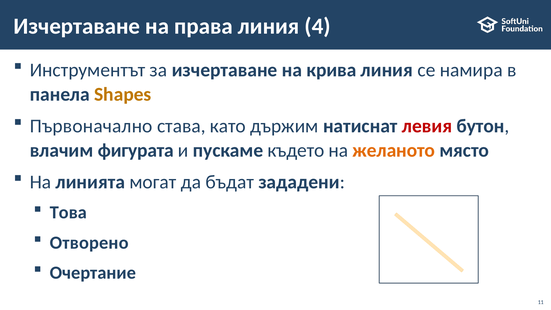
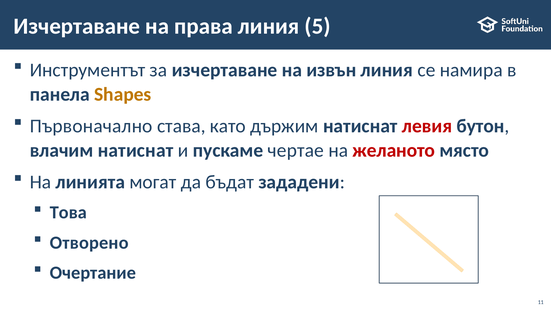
4: 4 -> 5 (318, 26)
крива: крива -> извън (331, 70)
влачим фигурата: фигурата -> натиснат (136, 150)
където: където -> чертае (296, 150)
желаното colour: orange -> red (394, 150)
